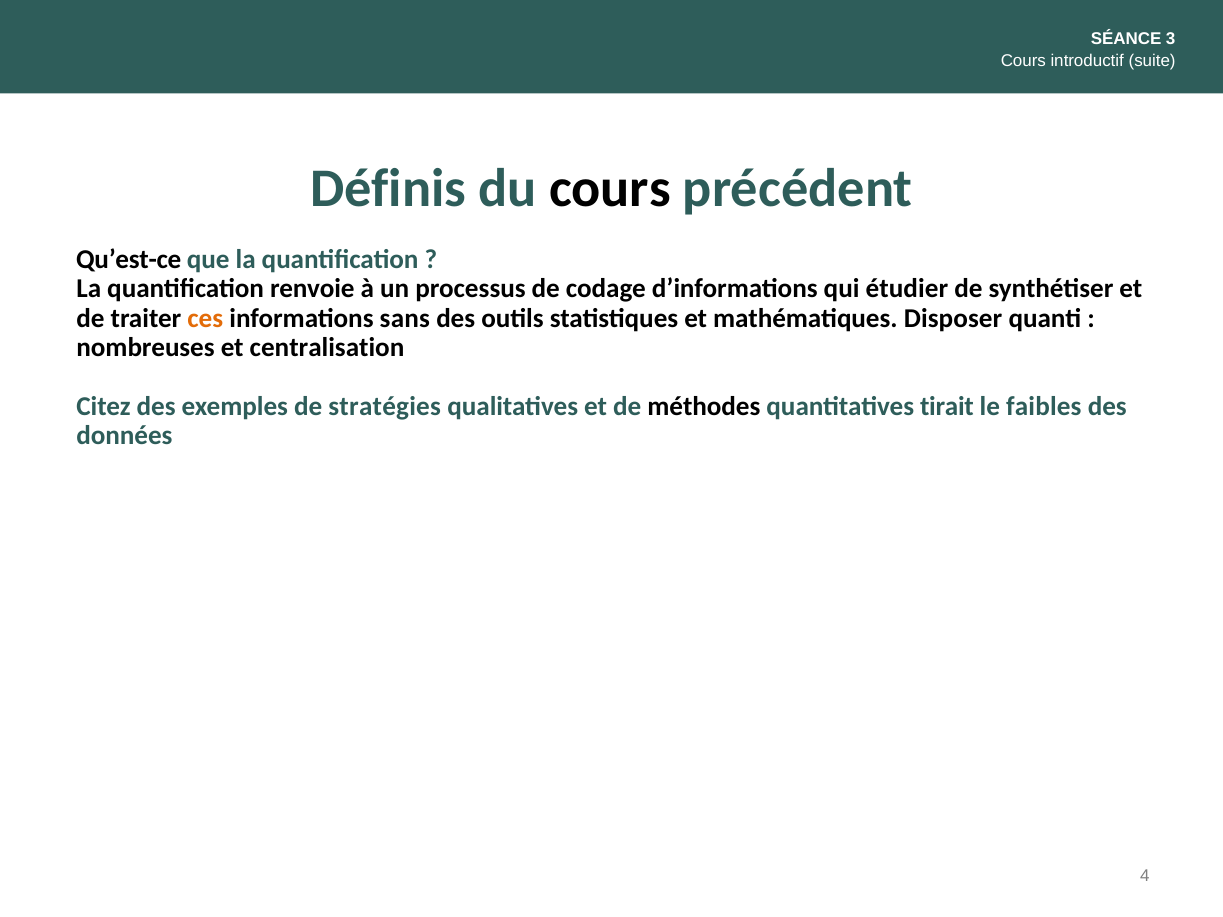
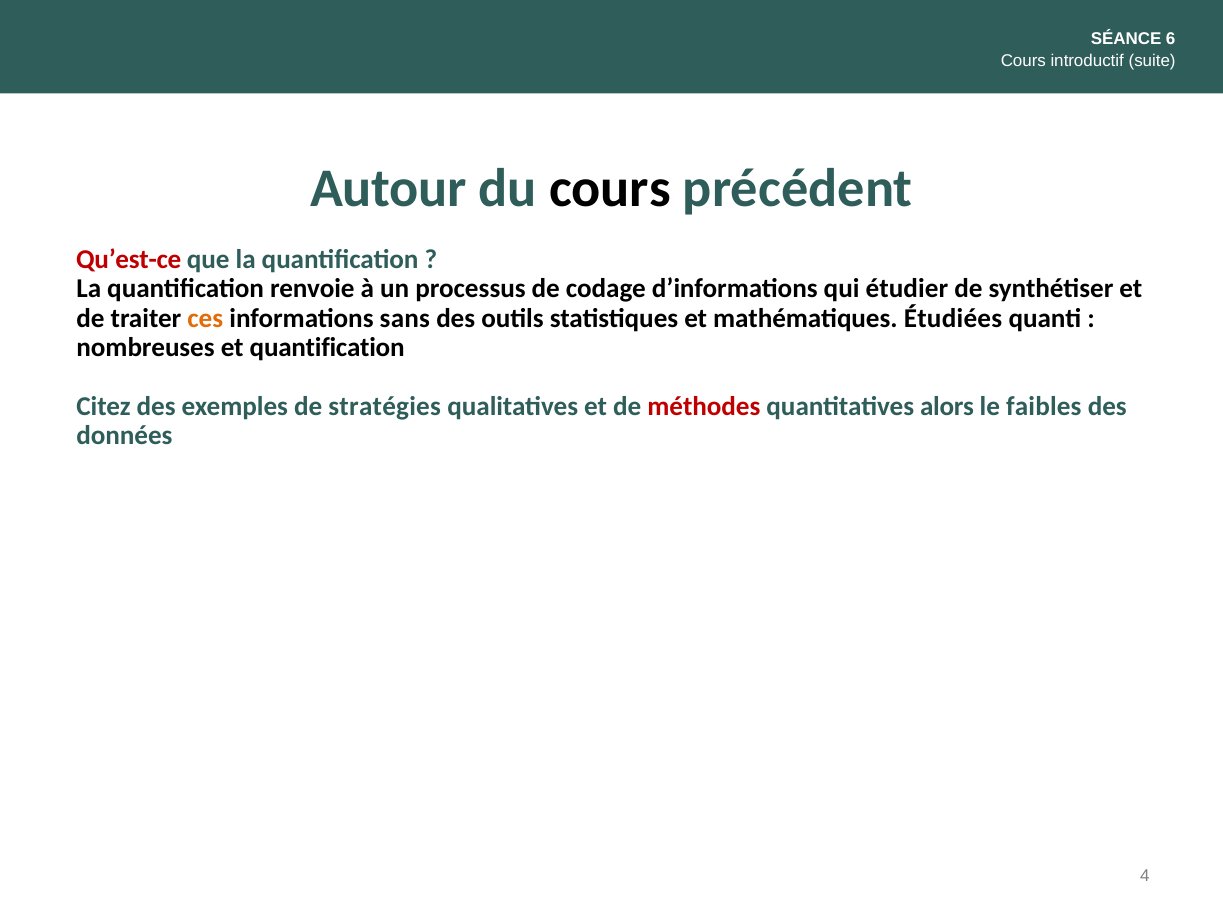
3: 3 -> 6 (1171, 38)
Définis: Définis -> Autour (388, 188)
Qu’est-ce colour: black -> red (129, 260)
Disposer: Disposer -> Étudiées (953, 318)
et centralisation: centralisation -> quantification (327, 348)
méthodes colour: black -> red (704, 406)
tirait: tirait -> alors (947, 406)
